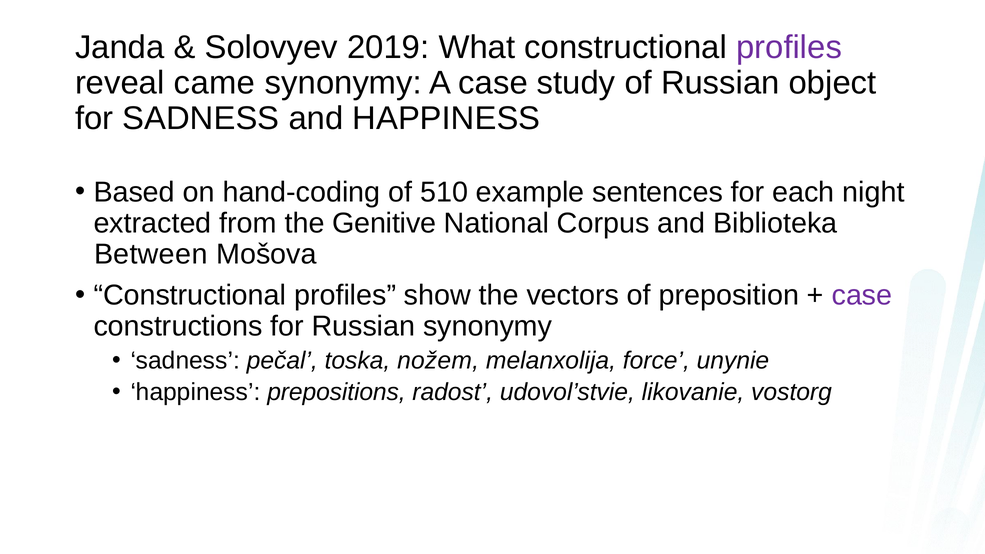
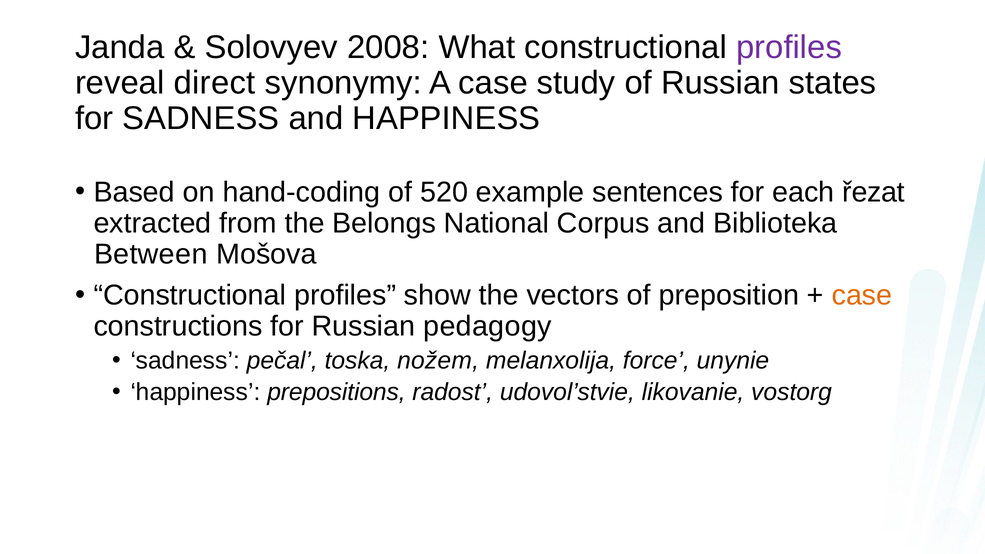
2019: 2019 -> 2008 (388, 47)
came: came -> direct (215, 83)
object: object -> states (833, 83)
510: 510 -> 520 (444, 192)
night: night -> řezat (874, 192)
Genitive: Genitive -> Belongs (384, 223)
case colour: purple -> orange (862, 295)
Russian synonymy: synonymy -> pedagogy (488, 326)
